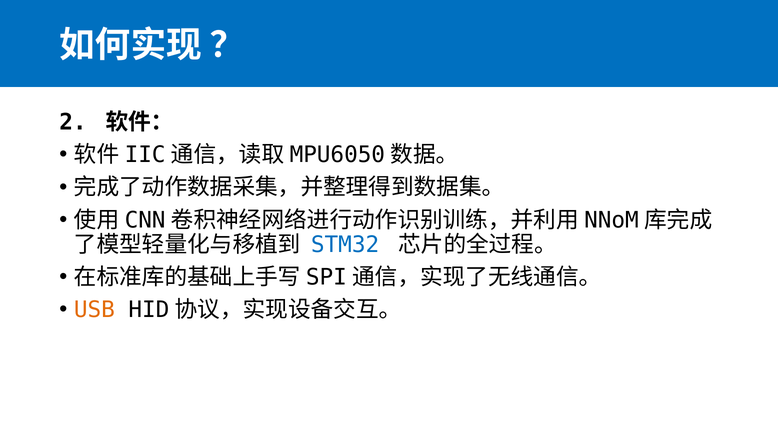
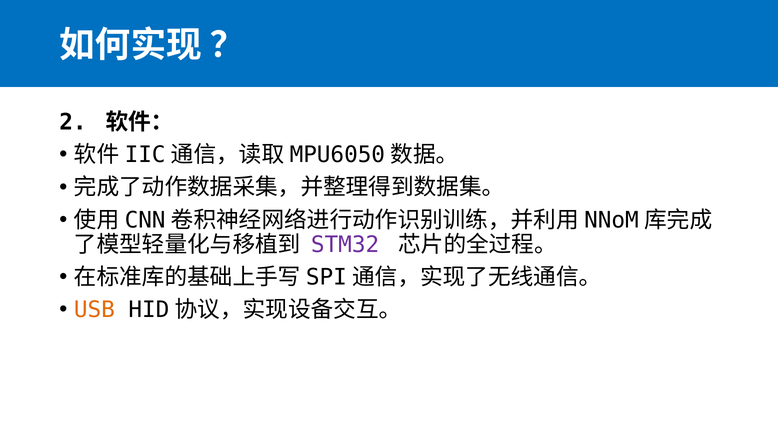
STM32 colour: blue -> purple (345, 244)
